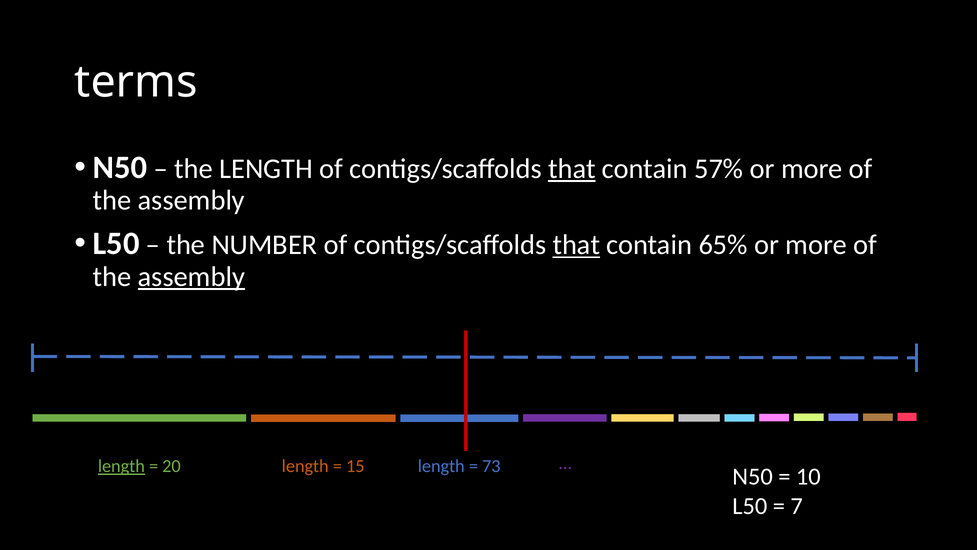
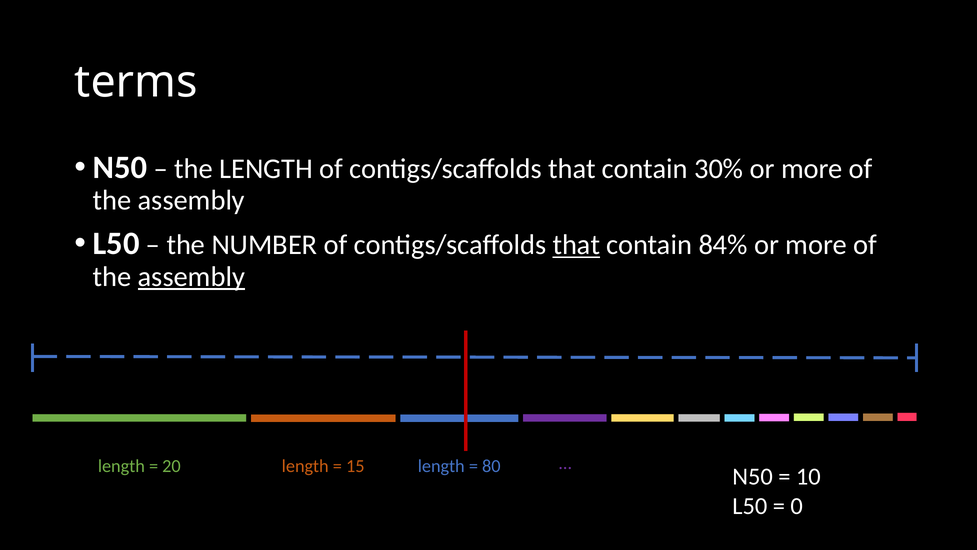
that underline: present -> none (572, 169)
57%: 57% -> 30% (719, 169)
65%: 65% -> 84% (723, 245)
length underline: present -> none (121, 466)
73: 73 -> 80 (491, 466)
7: 7 -> 0 (797, 506)
